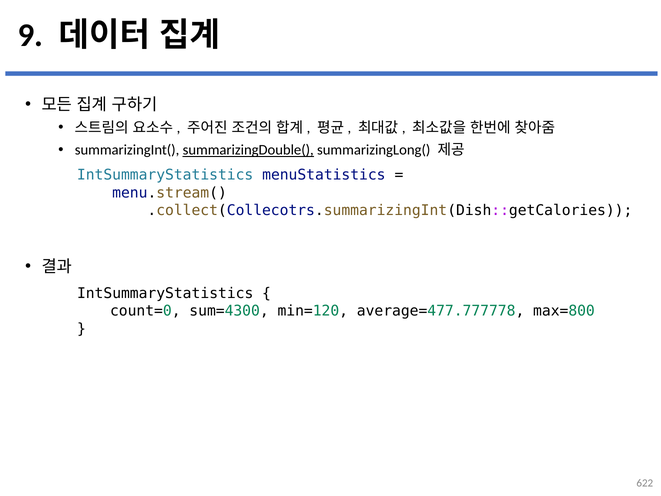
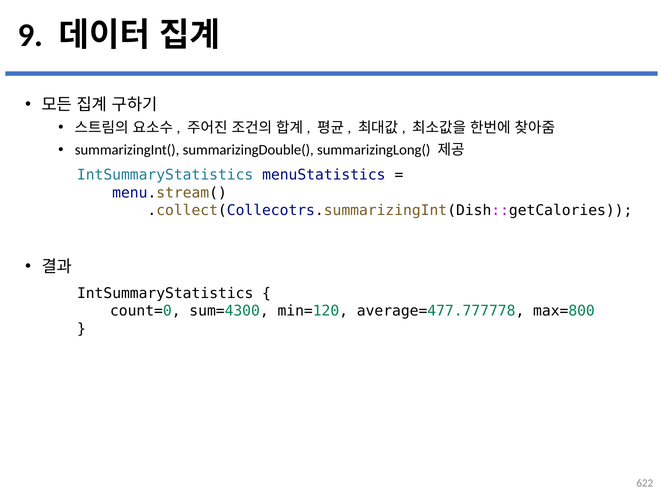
summarizingDouble( underline: present -> none (248, 150)
